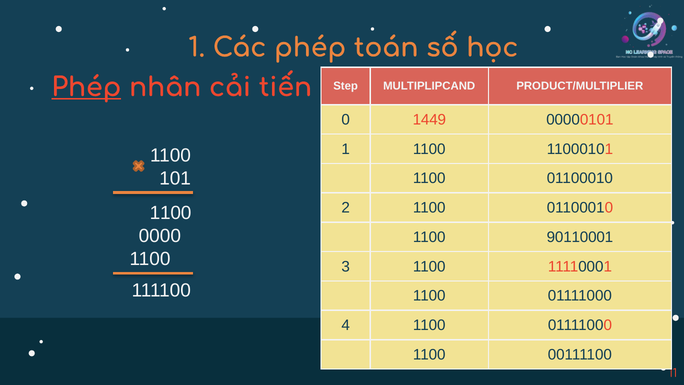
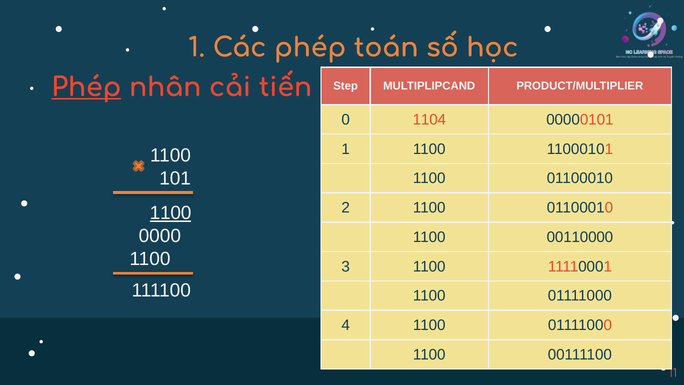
1449: 1449 -> 1104 (429, 120)
1100 underline: none -> present (171, 213)
90110001: 90110001 -> 00110000 (580, 237)
